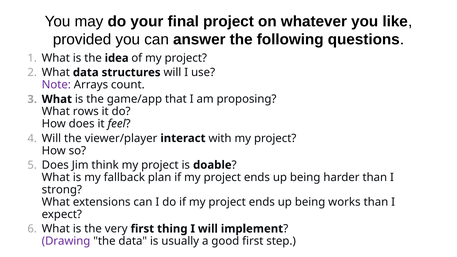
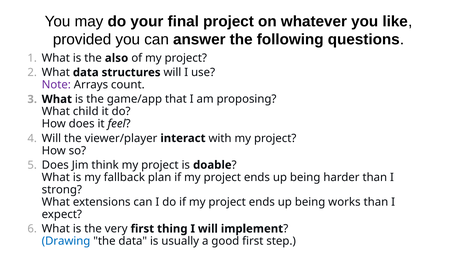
idea: idea -> also (117, 58)
rows: rows -> child (86, 112)
Drawing colour: purple -> blue (66, 241)
